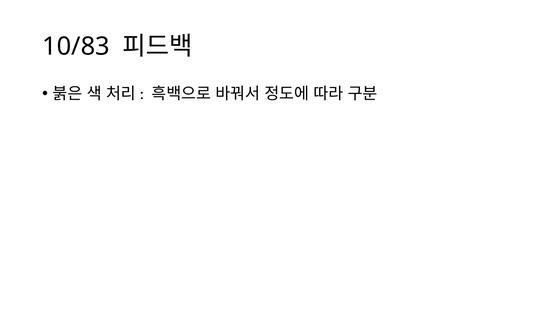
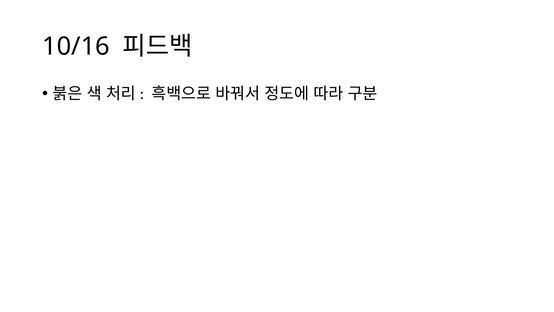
10/83: 10/83 -> 10/16 (76, 47)
